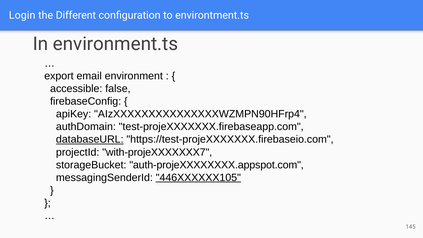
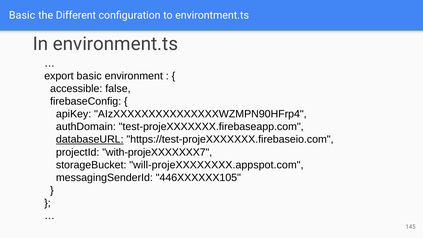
Login: Login -> Basic (22, 15)
export email: email -> basic (89, 76)
auth-projeXXXXXXXX.appspot.com: auth-projeXXXXXXXX.appspot.com -> will-projeXXXXXXXX.appspot.com (216, 165)
446XXXXXX105 underline: present -> none (198, 178)
